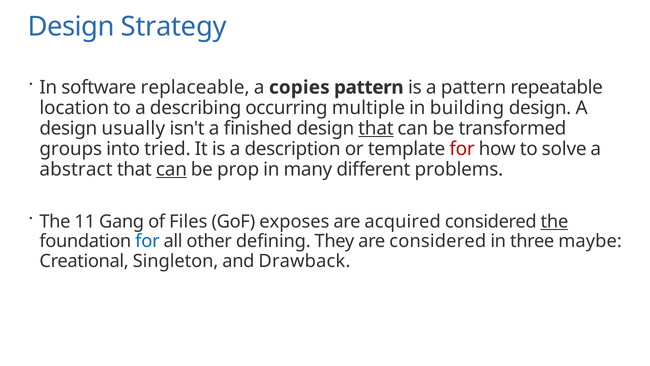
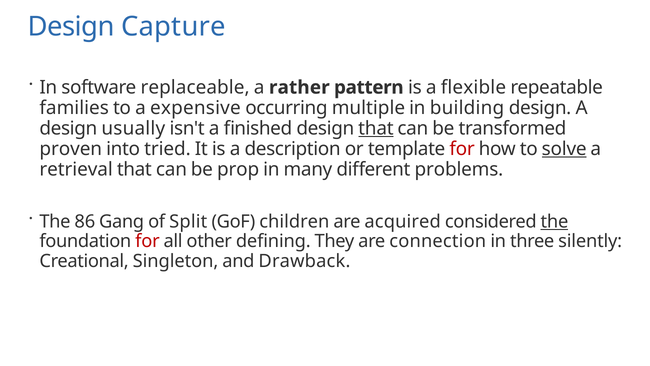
Strategy: Strategy -> Capture (173, 27)
copies: copies -> rather (299, 87)
a pattern: pattern -> flexible (473, 87)
location: location -> families (74, 108)
describing: describing -> expensive (195, 108)
groups: groups -> proven (71, 149)
solve underline: none -> present (564, 149)
abstract: abstract -> retrieval (76, 169)
can underline: present -> none (171, 169)
11: 11 -> 86 (85, 221)
Files: Files -> Split (188, 221)
exposes: exposes -> children (294, 221)
for colour: blue -> red (147, 241)
are considered: considered -> connection (438, 241)
maybe: maybe -> silently (590, 241)
